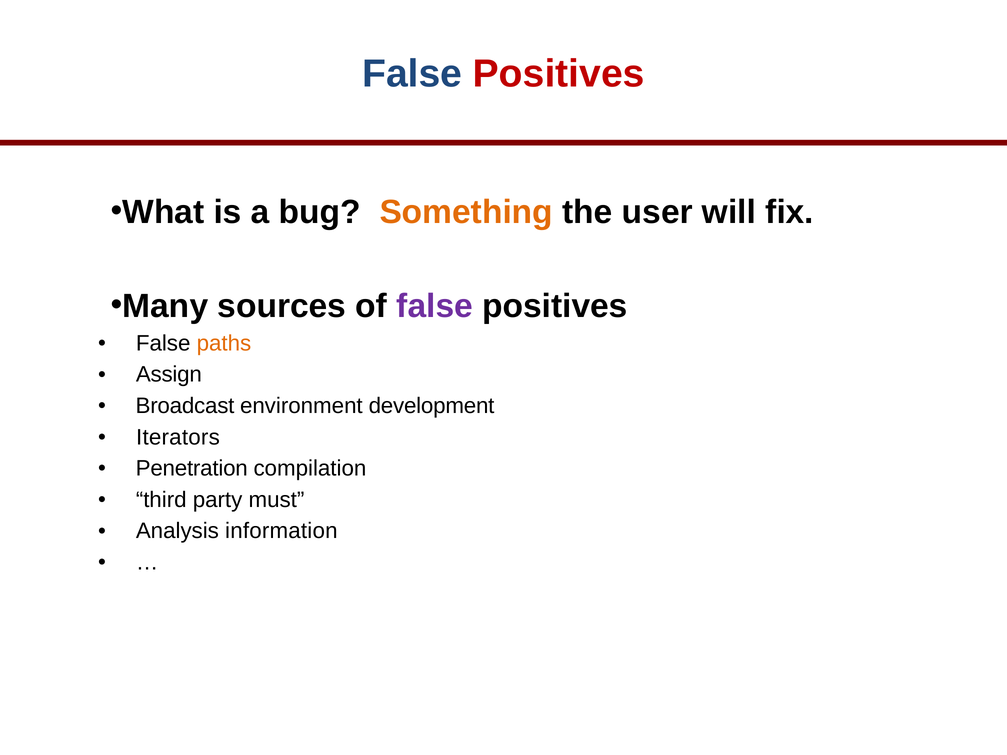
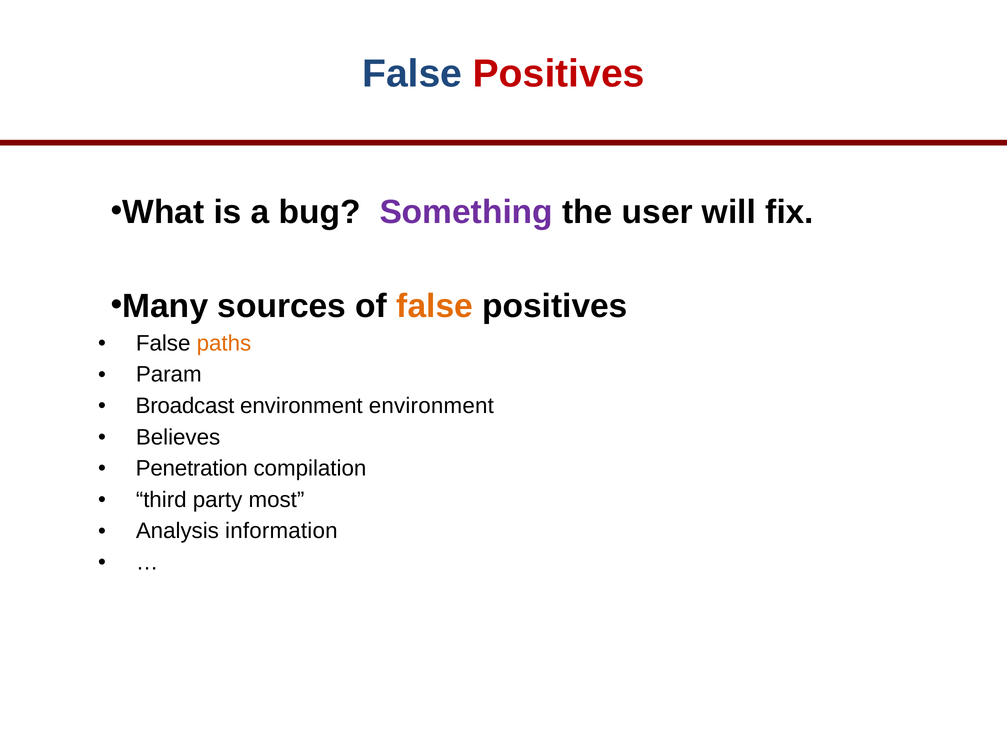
Something colour: orange -> purple (466, 212)
false colour: purple -> orange (435, 306)
Assign: Assign -> Param (169, 375)
environment development: development -> environment (431, 406)
Iterators: Iterators -> Believes (178, 437)
must: must -> most (276, 500)
